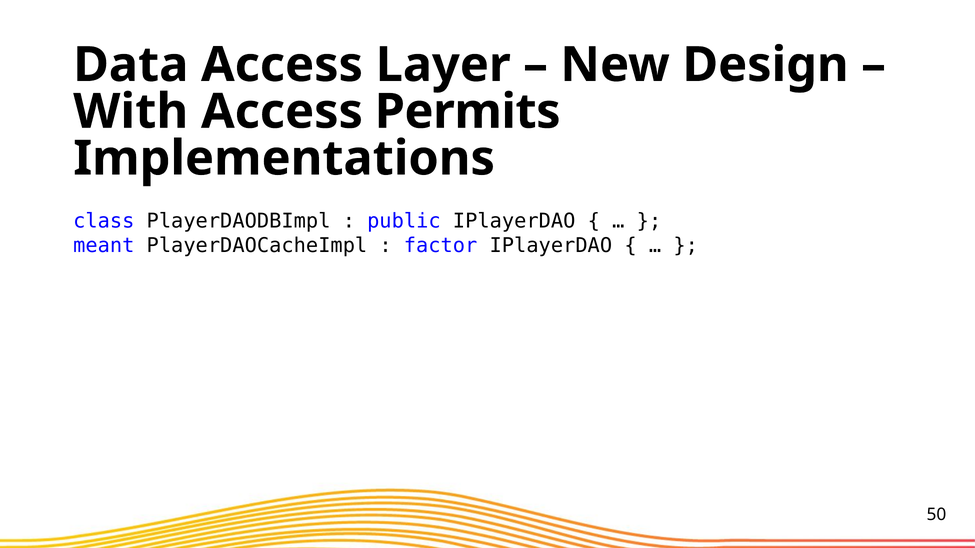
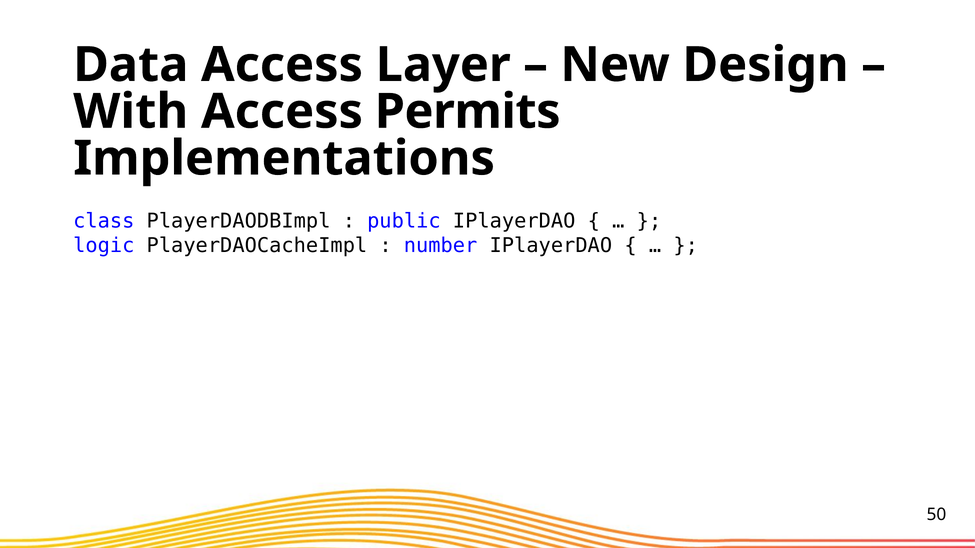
meant: meant -> logic (104, 246)
factor: factor -> number (441, 246)
